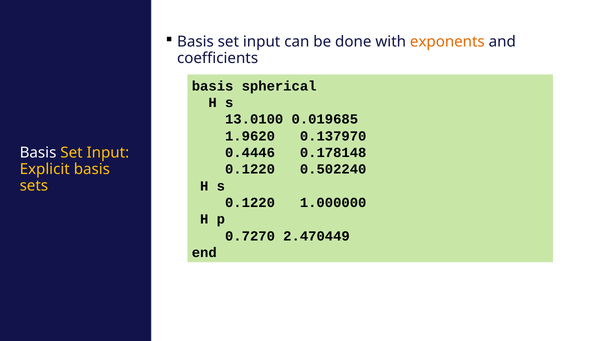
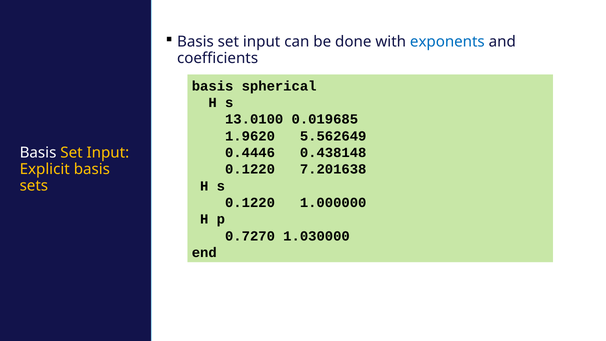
exponents colour: orange -> blue (447, 42)
0.137970: 0.137970 -> 5.562649 (333, 136)
0.178148: 0.178148 -> 0.438148 (333, 153)
0.502240: 0.502240 -> 7.201638 (333, 169)
2.470449: 2.470449 -> 1.030000 (317, 236)
